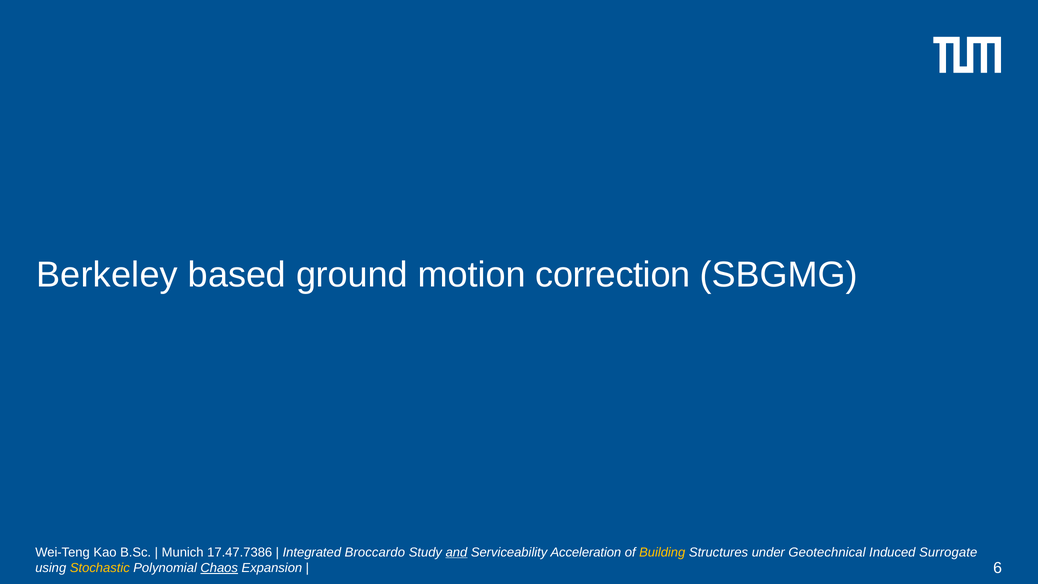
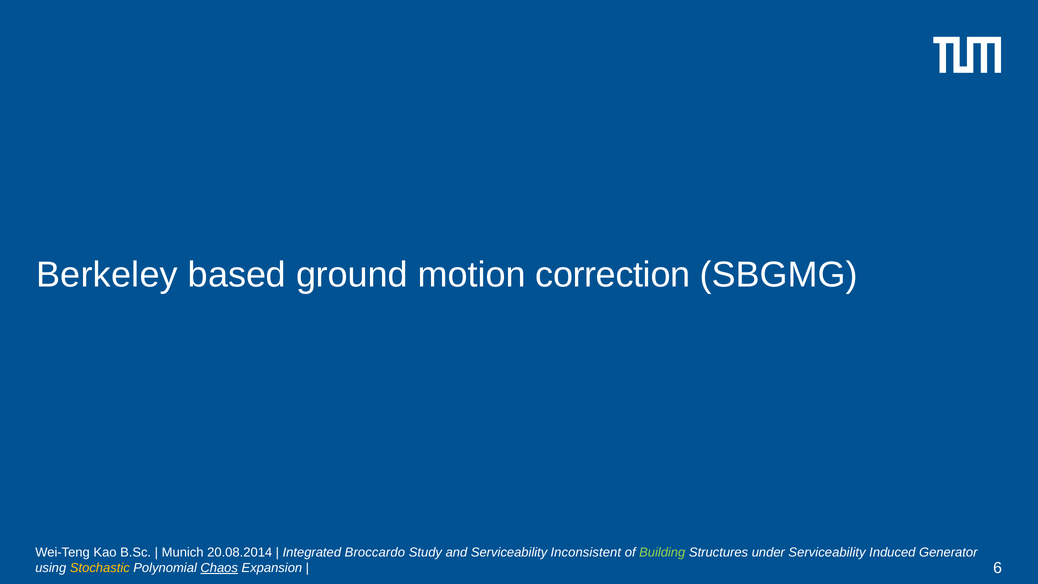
17.47.7386: 17.47.7386 -> 20.08.2014 (240, 552)
and underline: present -> none (456, 552)
Acceleration: Acceleration -> Inconsistent (586, 552)
Building colour: yellow -> light green (662, 552)
under Geotechnical: Geotechnical -> Serviceability (827, 552)
Surrogate: Surrogate -> Generator (948, 552)
